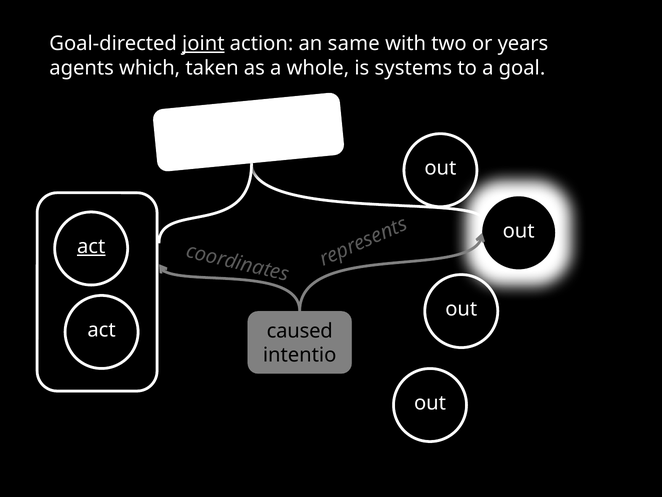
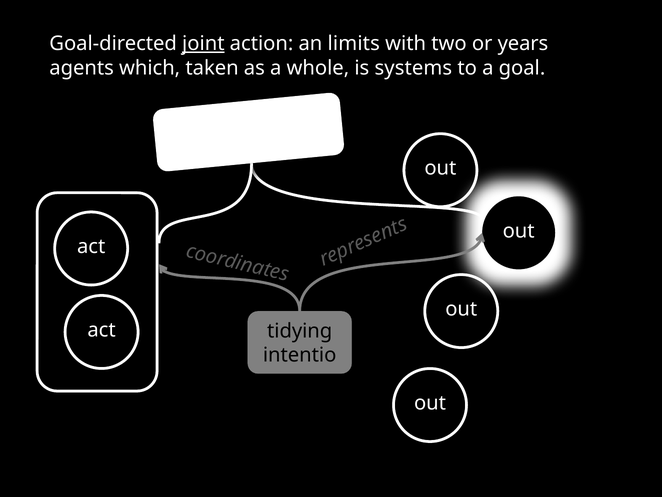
same: same -> limits (354, 44)
act underline: present -> none (91, 246)
caused: caused -> tidying (300, 331)
